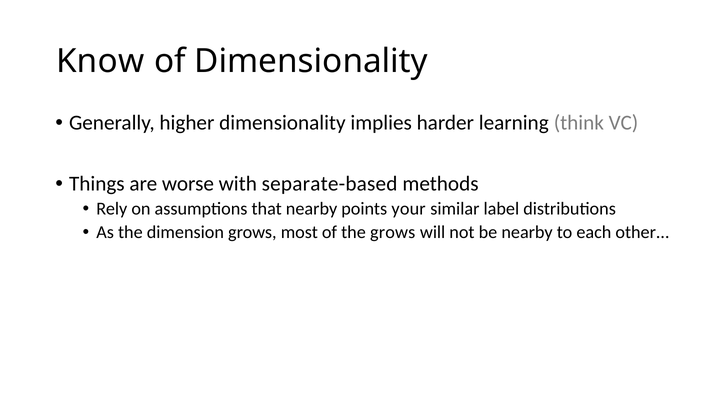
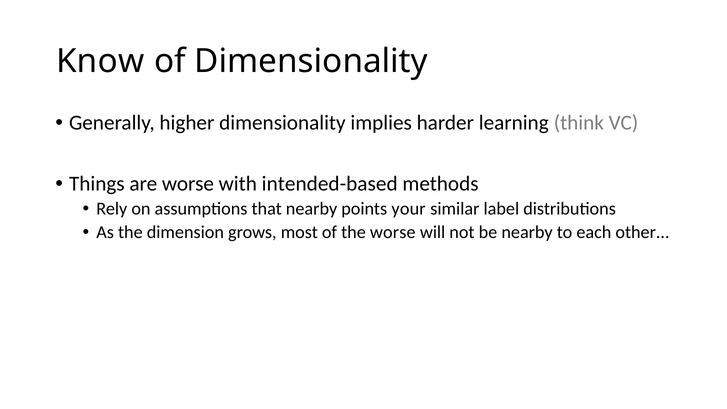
separate-based: separate-based -> intended-based (330, 184)
the grows: grows -> worse (393, 232)
